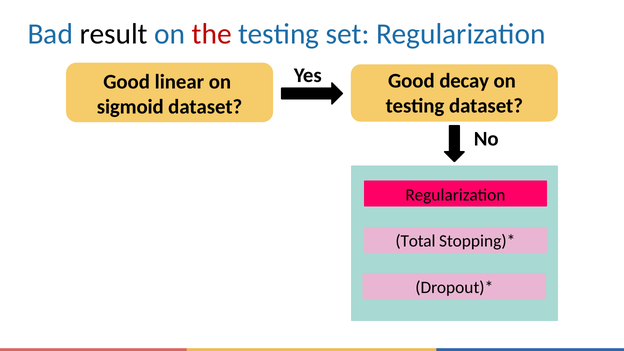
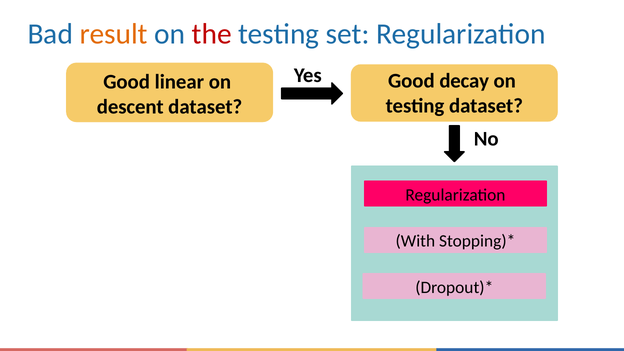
result colour: black -> orange (114, 34)
sigmoid: sigmoid -> descent (130, 107)
Total: Total -> With (415, 241)
